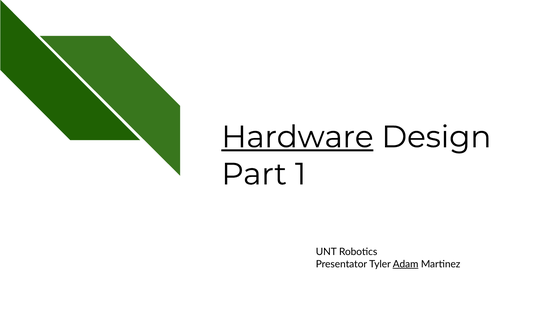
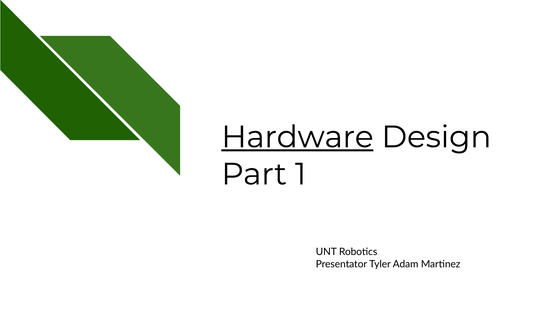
Adam underline: present -> none (406, 264)
